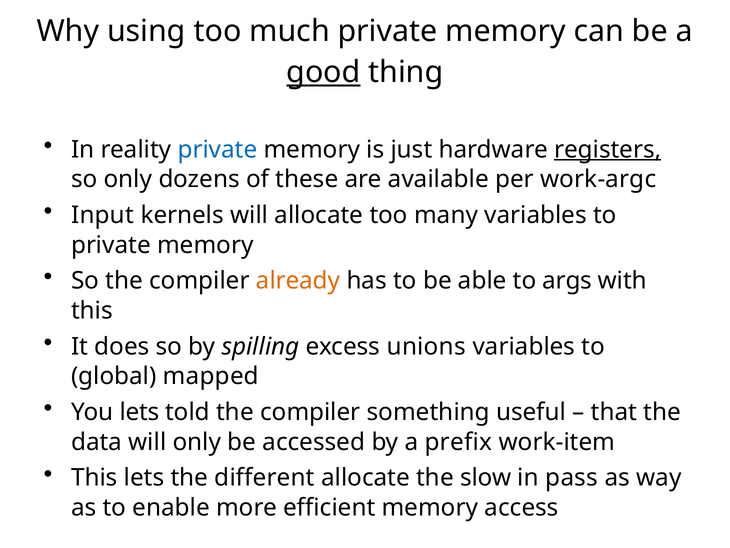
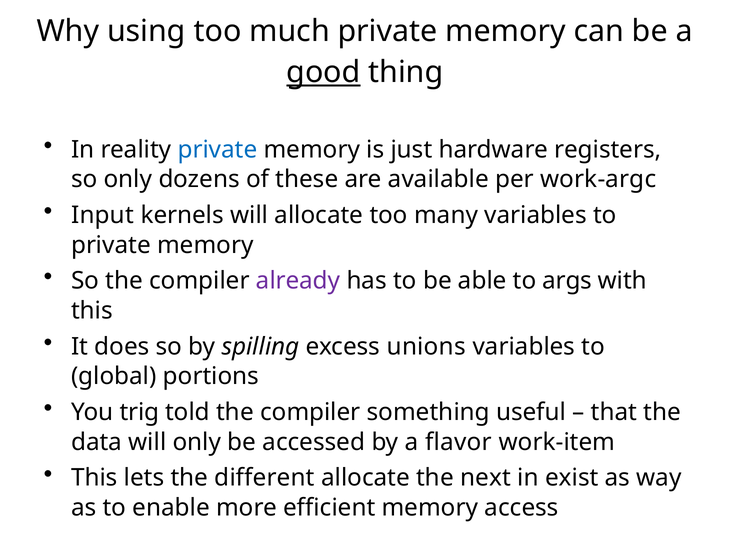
registers underline: present -> none (608, 149)
already colour: orange -> purple (298, 281)
mapped: mapped -> portions (211, 376)
You lets: lets -> trig (139, 412)
prefix: prefix -> flavor (458, 442)
slow: slow -> next (485, 477)
pass: pass -> exist (572, 477)
